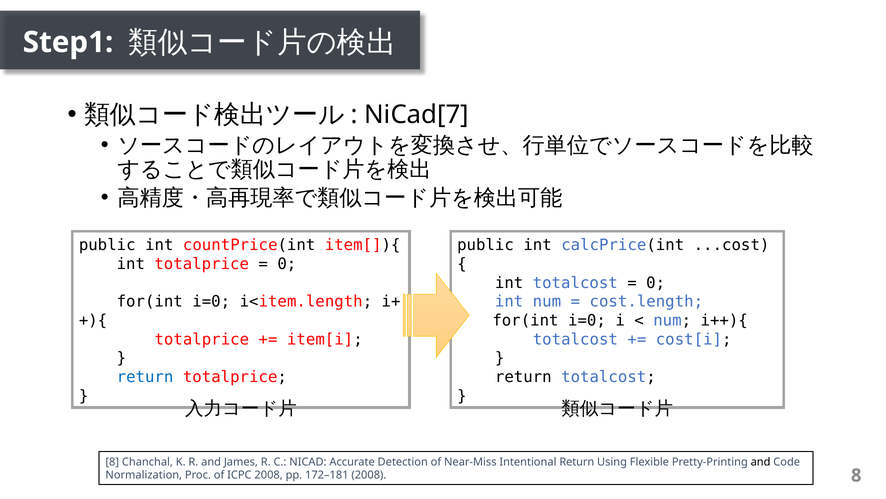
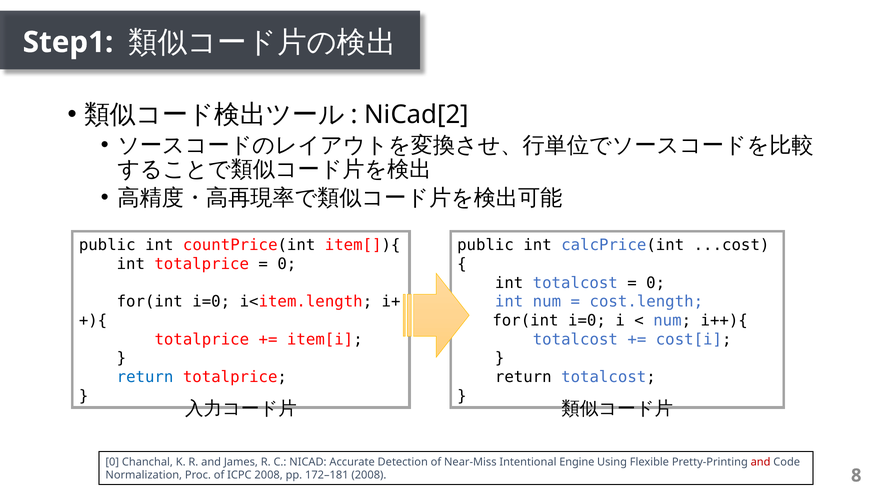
NiCad[7: NiCad[7 -> NiCad[2 (417, 115)
8: 8 -> 0 (112, 461)
Intentional Return: Return -> Engine (577, 461)
and colour: black -> red (761, 461)
